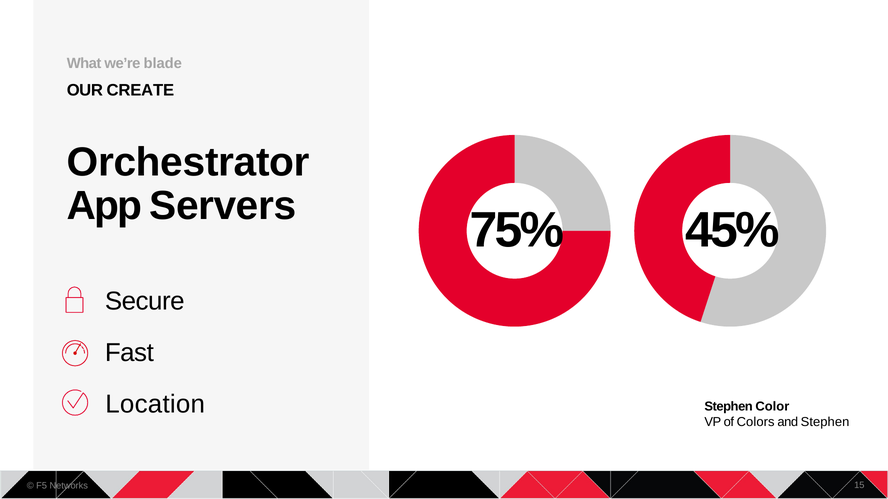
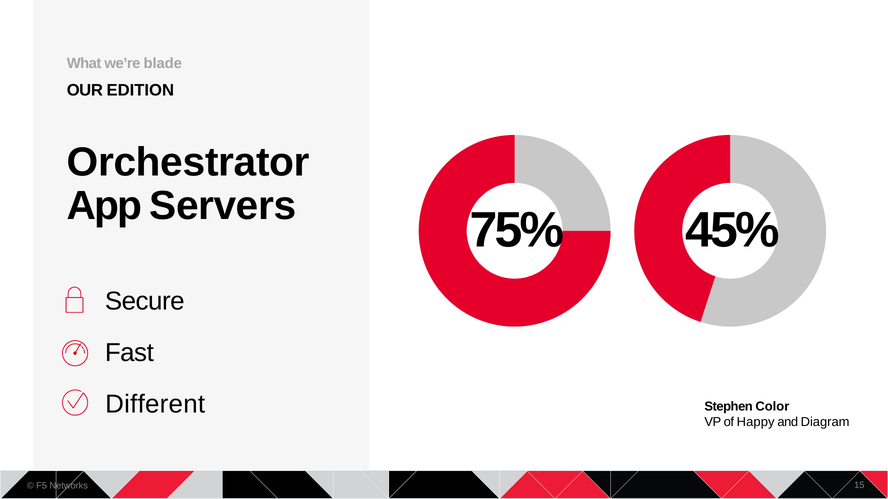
CREATE: CREATE -> EDITION (140, 90)
Location: Location -> Different (155, 404)
Colors: Colors -> Happy (756, 423)
and Stephen: Stephen -> Diagram (825, 423)
